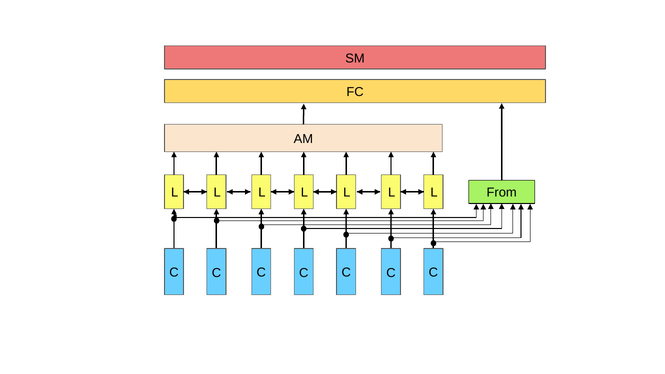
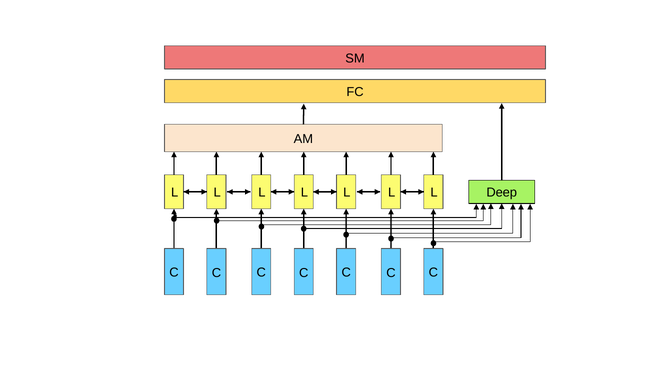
From: From -> Deep (502, 193)
